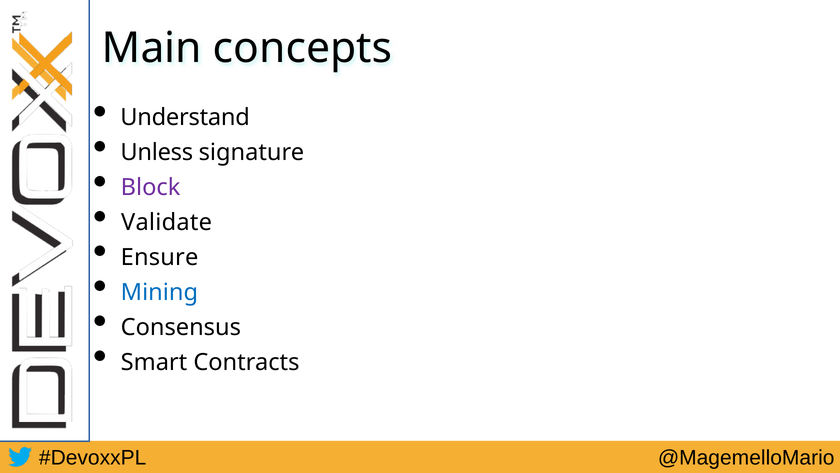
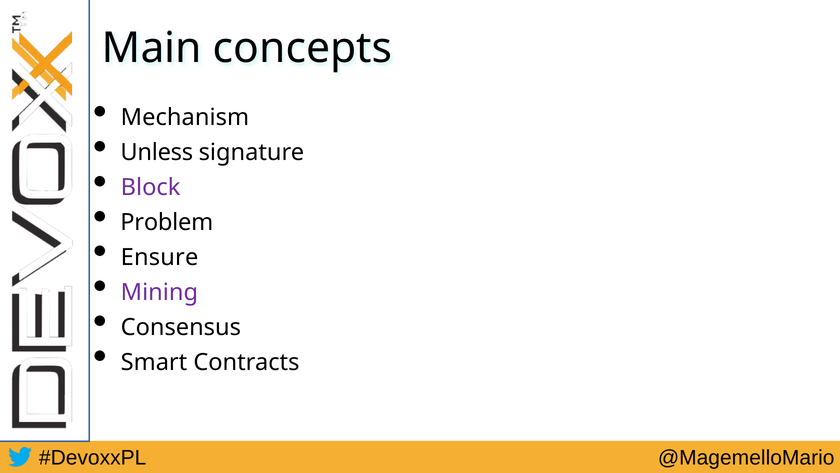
Understand: Understand -> Mechanism (185, 118)
Validate: Validate -> Problem (167, 222)
Mining colour: blue -> purple (159, 292)
